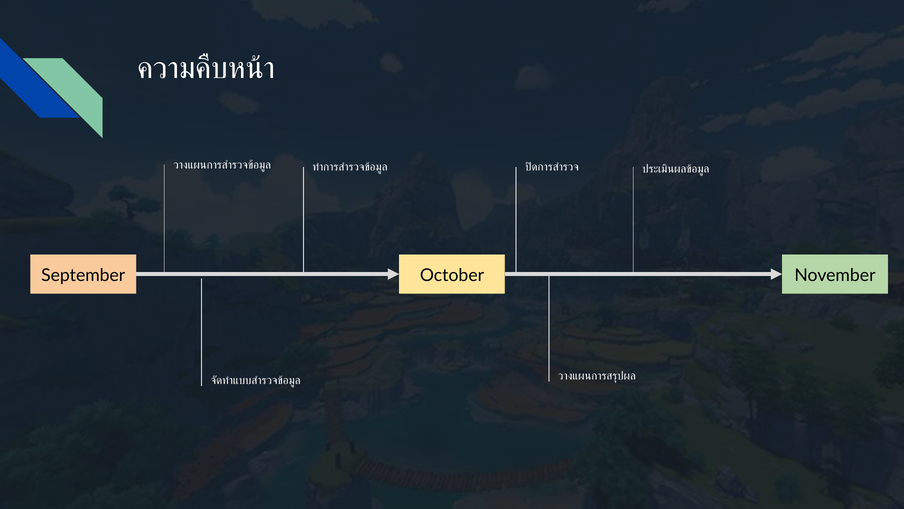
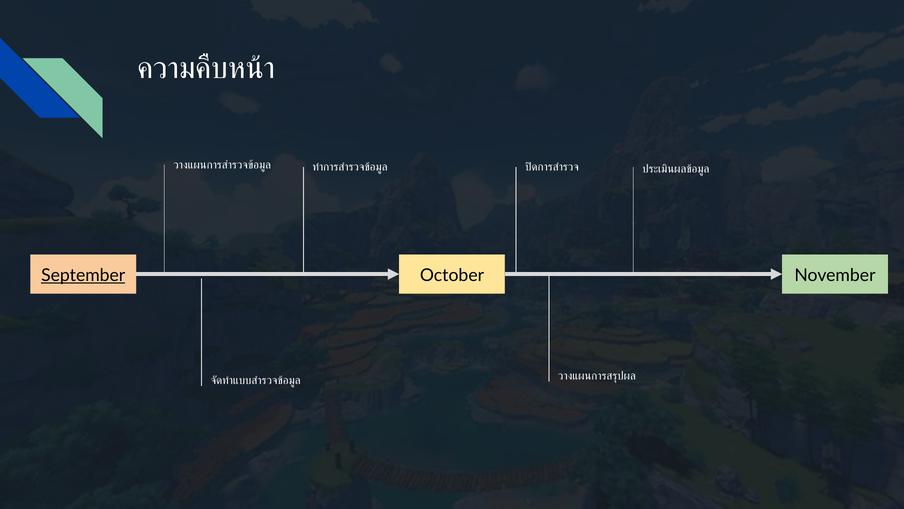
September underline: none -> present (83, 275)
